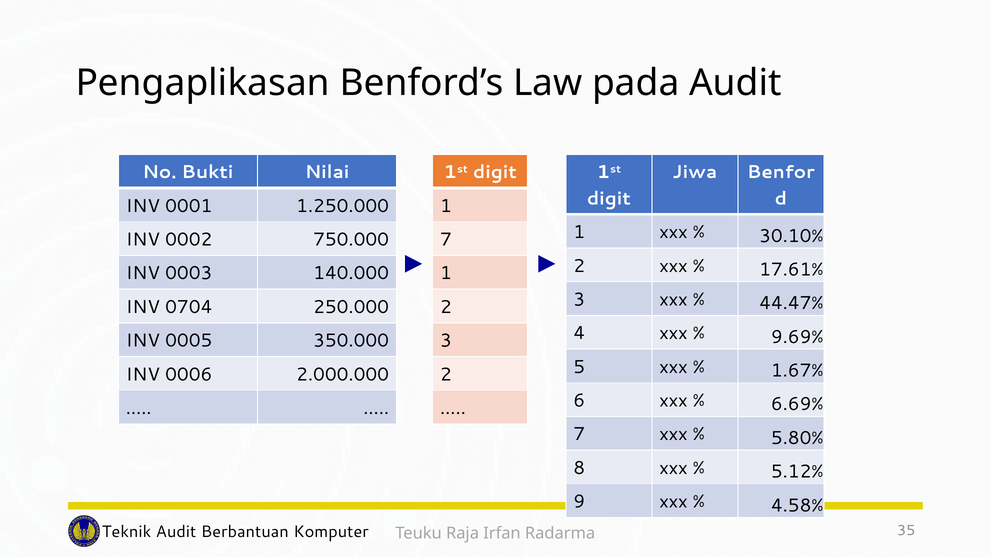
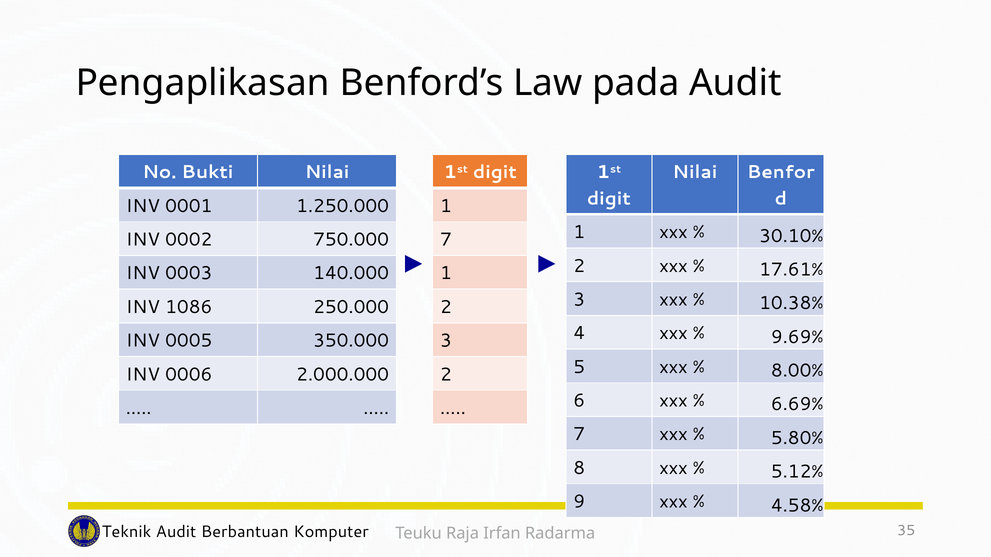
Jiwa: Jiwa -> Nilai (695, 172)
44.47%: 44.47% -> 10.38% (791, 304)
0704: 0704 -> 1086 (189, 307)
1.67%: 1.67% -> 8.00% (797, 371)
